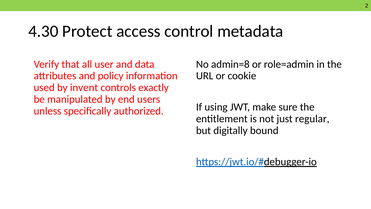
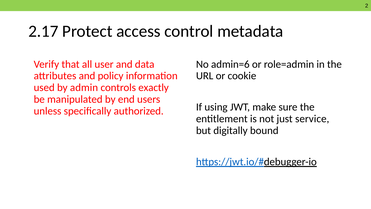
4.30: 4.30 -> 2.17 (43, 31)
admin=8: admin=8 -> admin=6 (230, 64)
invent: invent -> admin (84, 87)
regular: regular -> service (312, 119)
